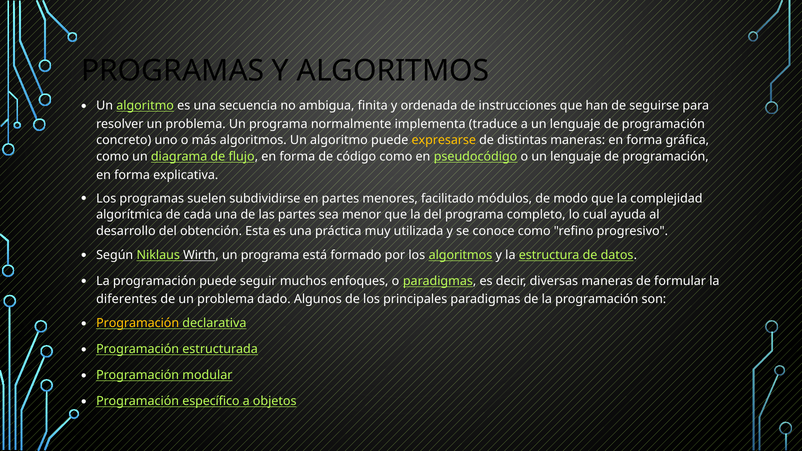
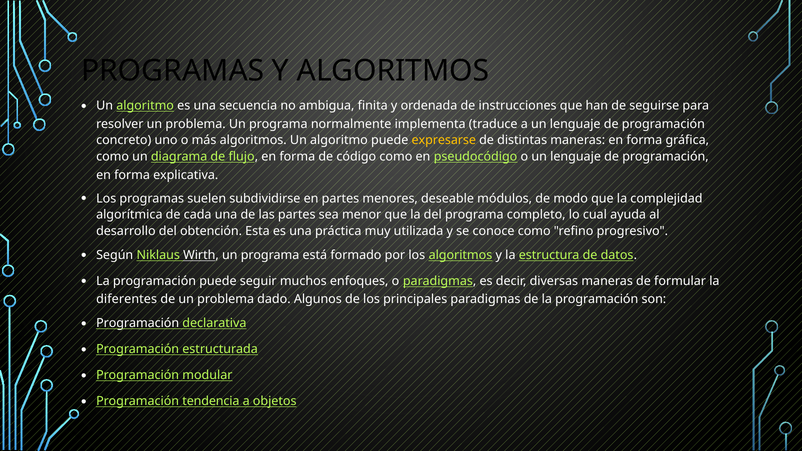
facilitado: facilitado -> deseable (447, 199)
Programación colour: yellow -> white (138, 323)
específico: específico -> tendencia (211, 401)
